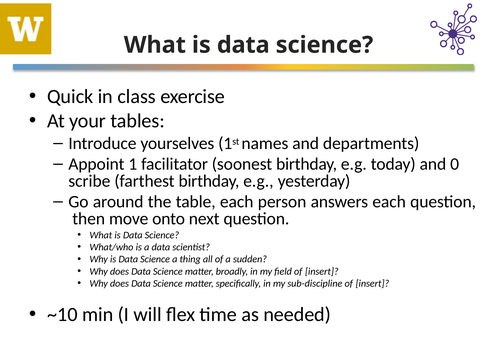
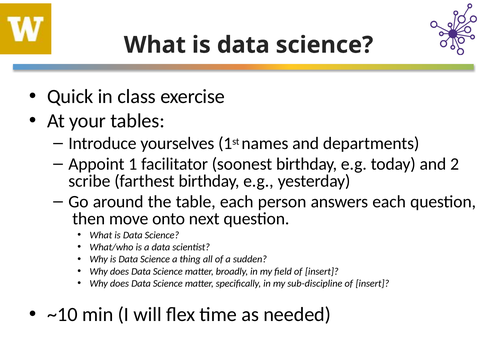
0: 0 -> 2 (455, 164)
